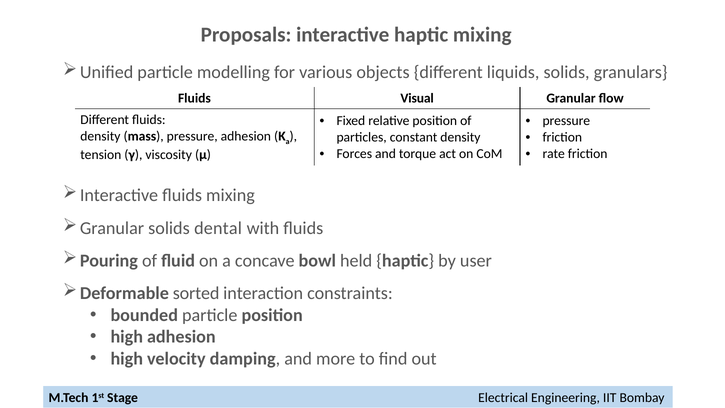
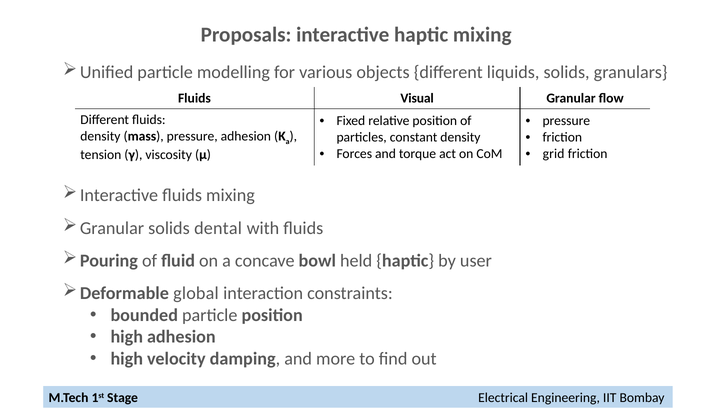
rate: rate -> grid (554, 154)
sorted: sorted -> global (196, 293)
